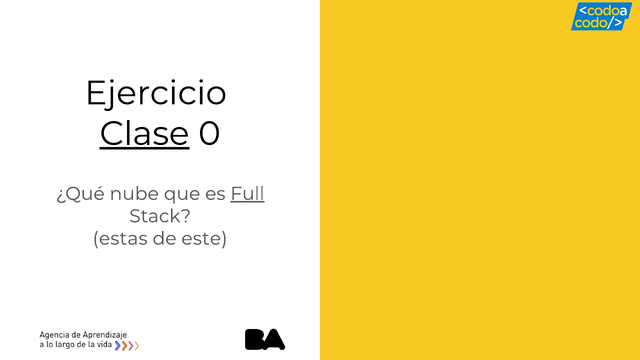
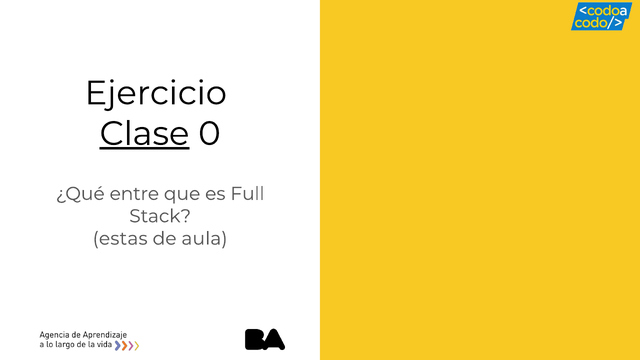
nube: nube -> entre (134, 194)
Full underline: present -> none (247, 194)
este: este -> aula (204, 239)
